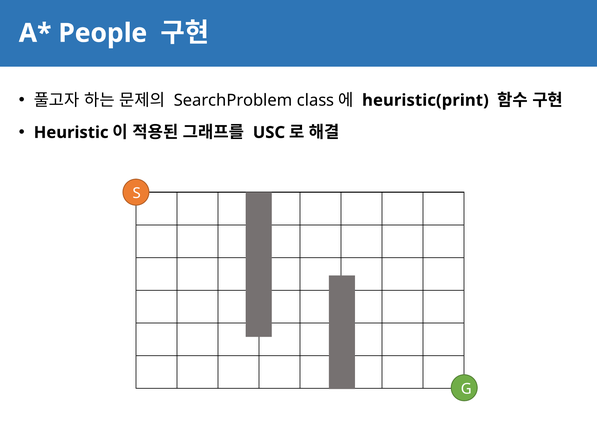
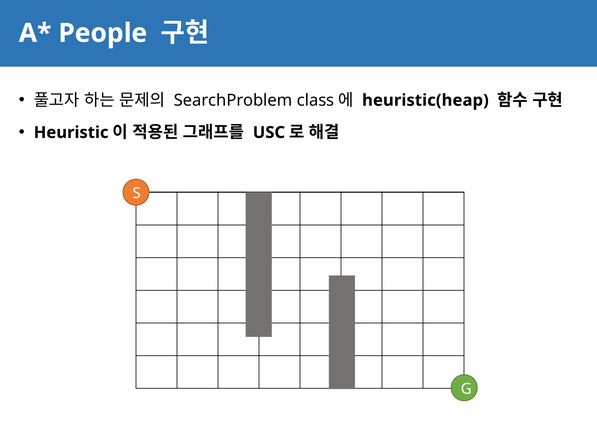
heuristic(print: heuristic(print -> heuristic(heap (425, 100)
